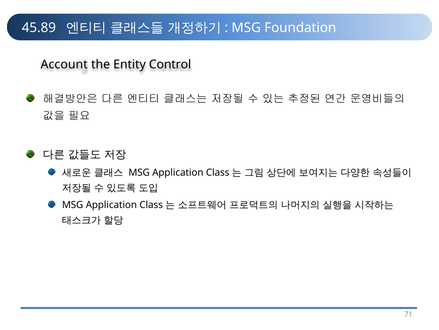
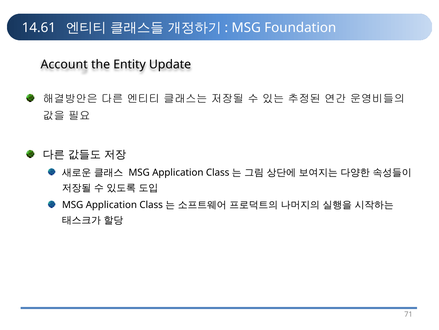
45.89: 45.89 -> 14.61 (39, 28)
Control: Control -> Update (170, 64)
